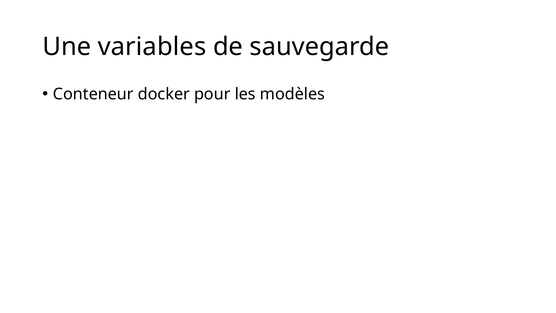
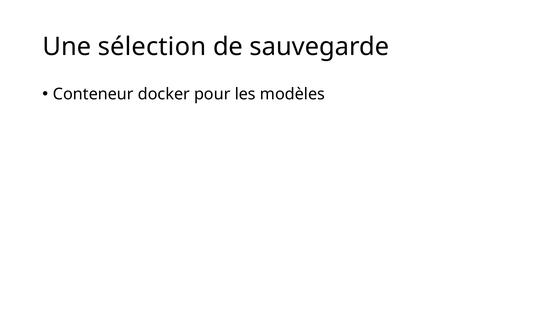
variables: variables -> sélection (152, 47)
